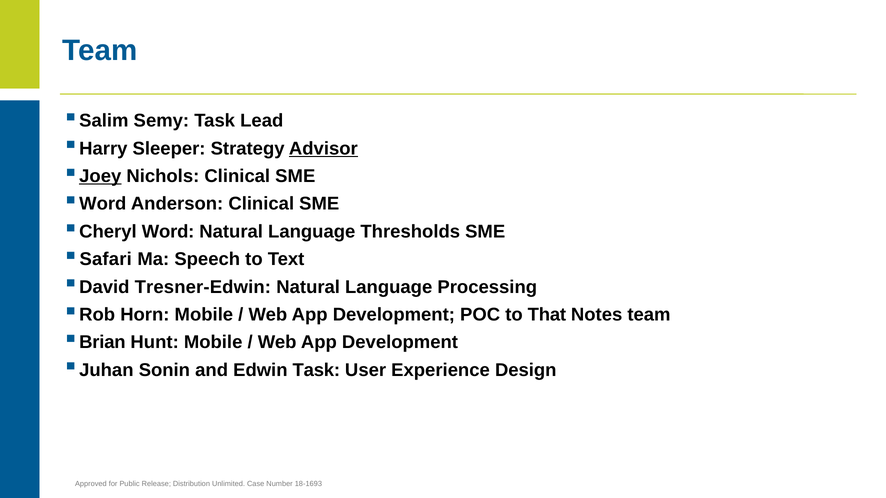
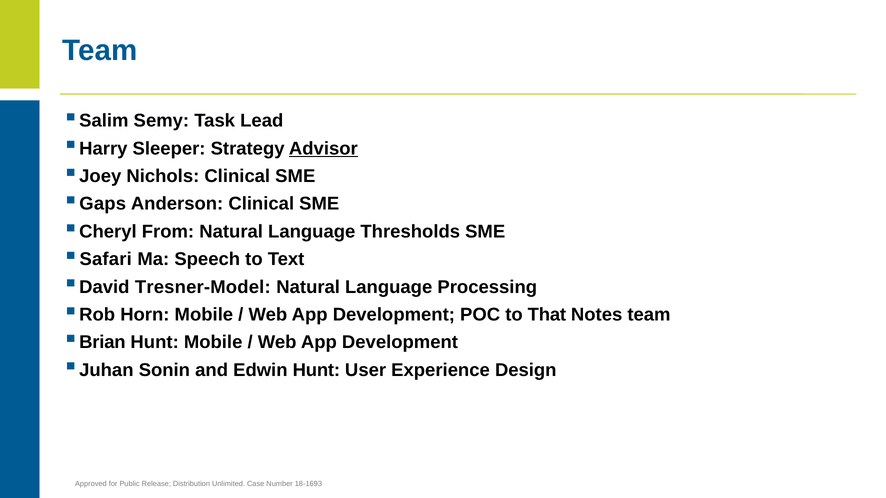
Joey underline: present -> none (100, 176)
Word: Word -> Gaps (103, 204)
Cheryl Word: Word -> From (168, 232)
Tresner-Edwin: Tresner-Edwin -> Tresner-Model (203, 287)
Edwin Task: Task -> Hunt (316, 370)
